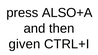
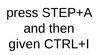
ALSO+A: ALSO+A -> STEP+A (67, 13)
